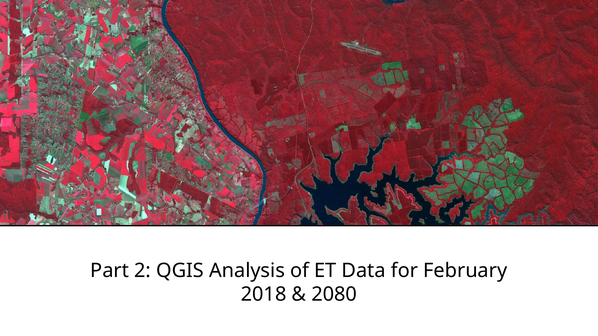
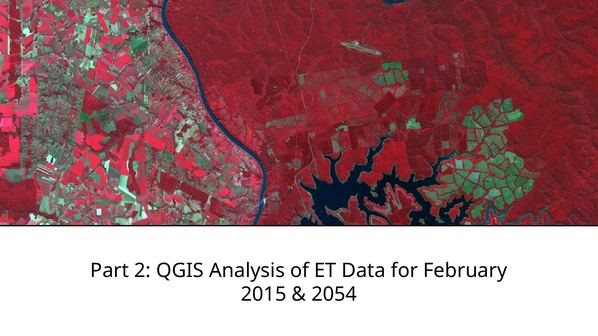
2018: 2018 -> 2015 (264, 295)
2080: 2080 -> 2054 (334, 295)
